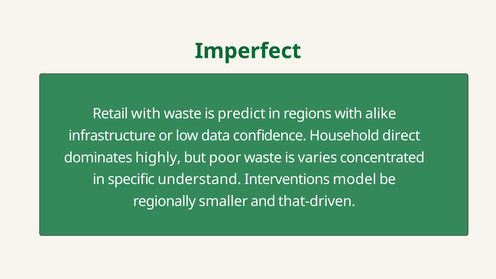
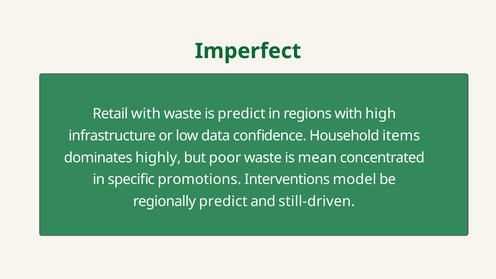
alike: alike -> high (381, 114)
direct: direct -> items (401, 136)
varies: varies -> mean (317, 158)
understand: understand -> promotions (200, 180)
regionally smaller: smaller -> predict (223, 201)
that-driven: that-driven -> still-driven (317, 201)
